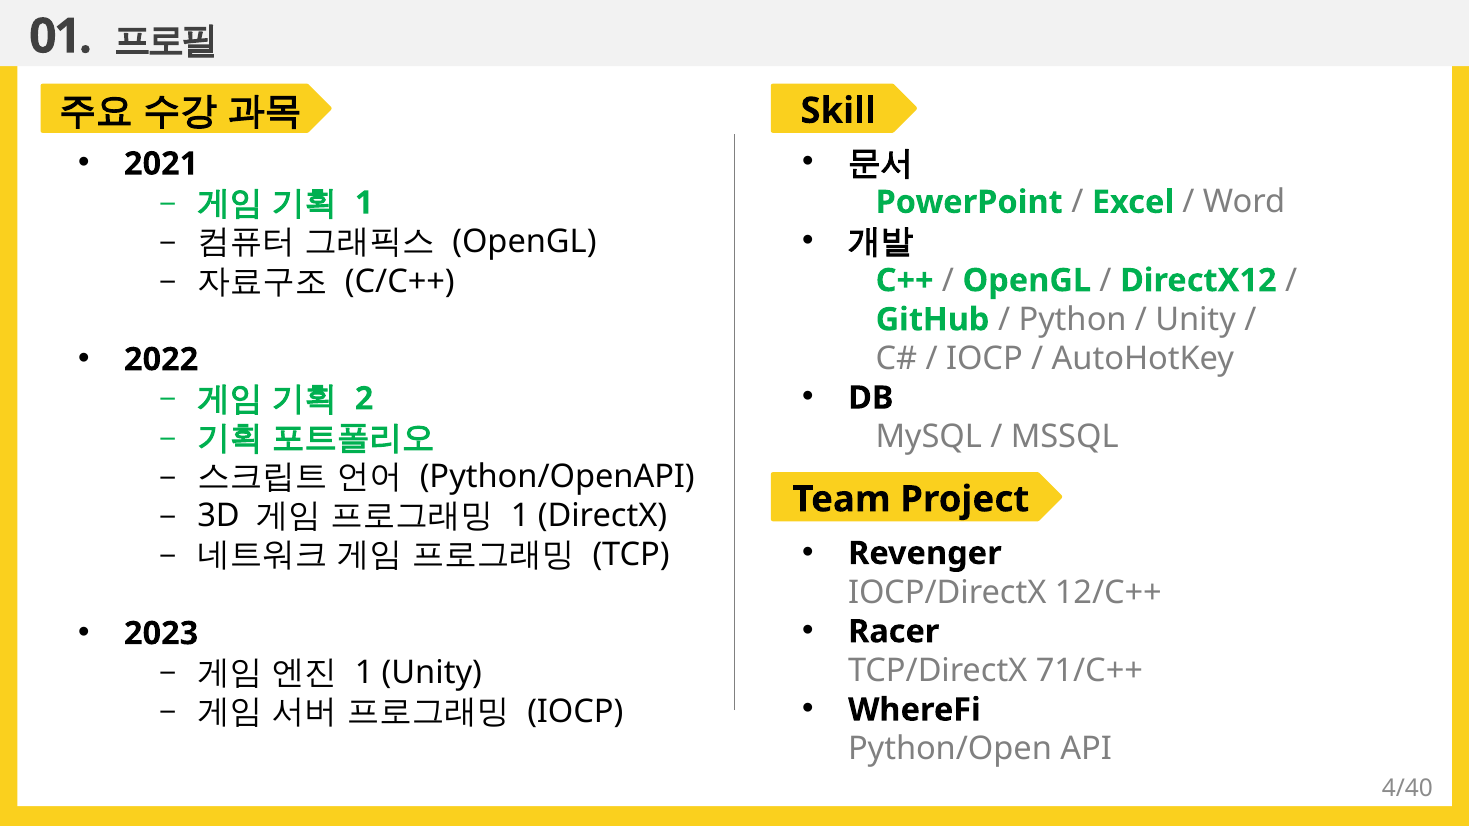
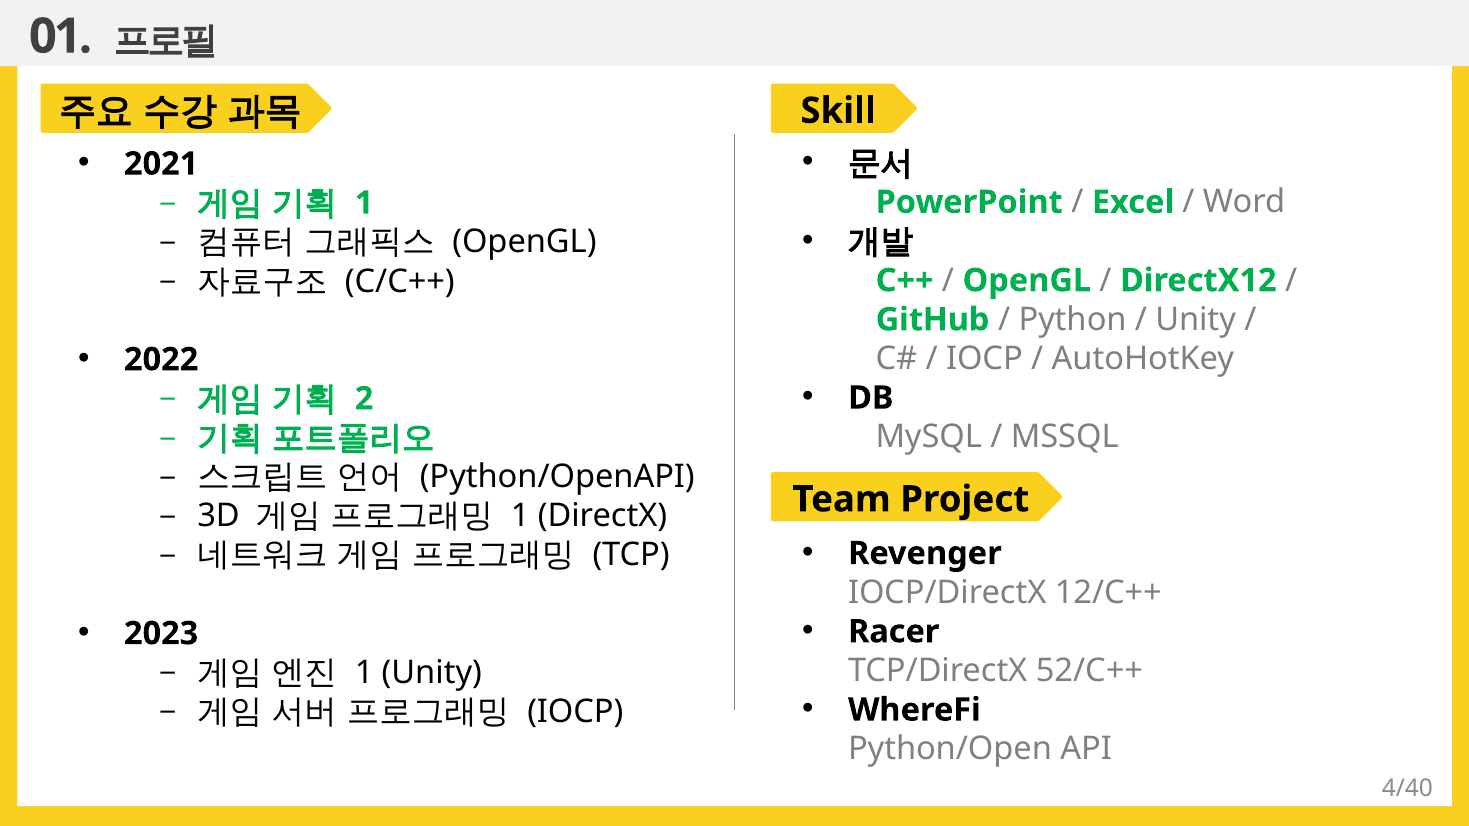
71/C++: 71/C++ -> 52/C++ (1089, 671)
